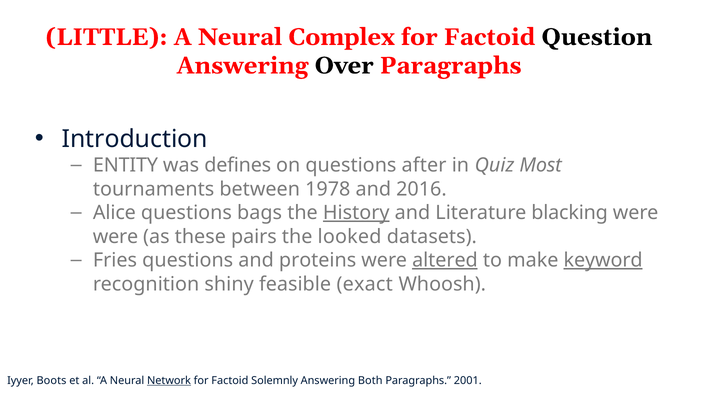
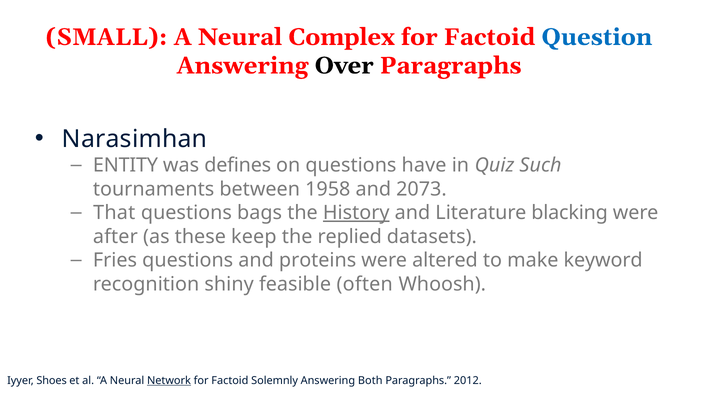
LITTLE: LITTLE -> SMALL (107, 37)
Question colour: black -> blue (597, 37)
Introduction: Introduction -> Narasimhan (135, 139)
after: after -> have (424, 166)
Most: Most -> Such (540, 166)
1978: 1978 -> 1958 (328, 189)
2016: 2016 -> 2073 (421, 189)
Alice: Alice -> That (114, 213)
were: were -> after (115, 237)
pairs: pairs -> keep (254, 237)
looked: looked -> replied (350, 237)
altered underline: present -> none (445, 261)
keyword underline: present -> none (603, 261)
exact: exact -> often (365, 284)
Boots: Boots -> Shoes (52, 381)
2001: 2001 -> 2012 (468, 381)
